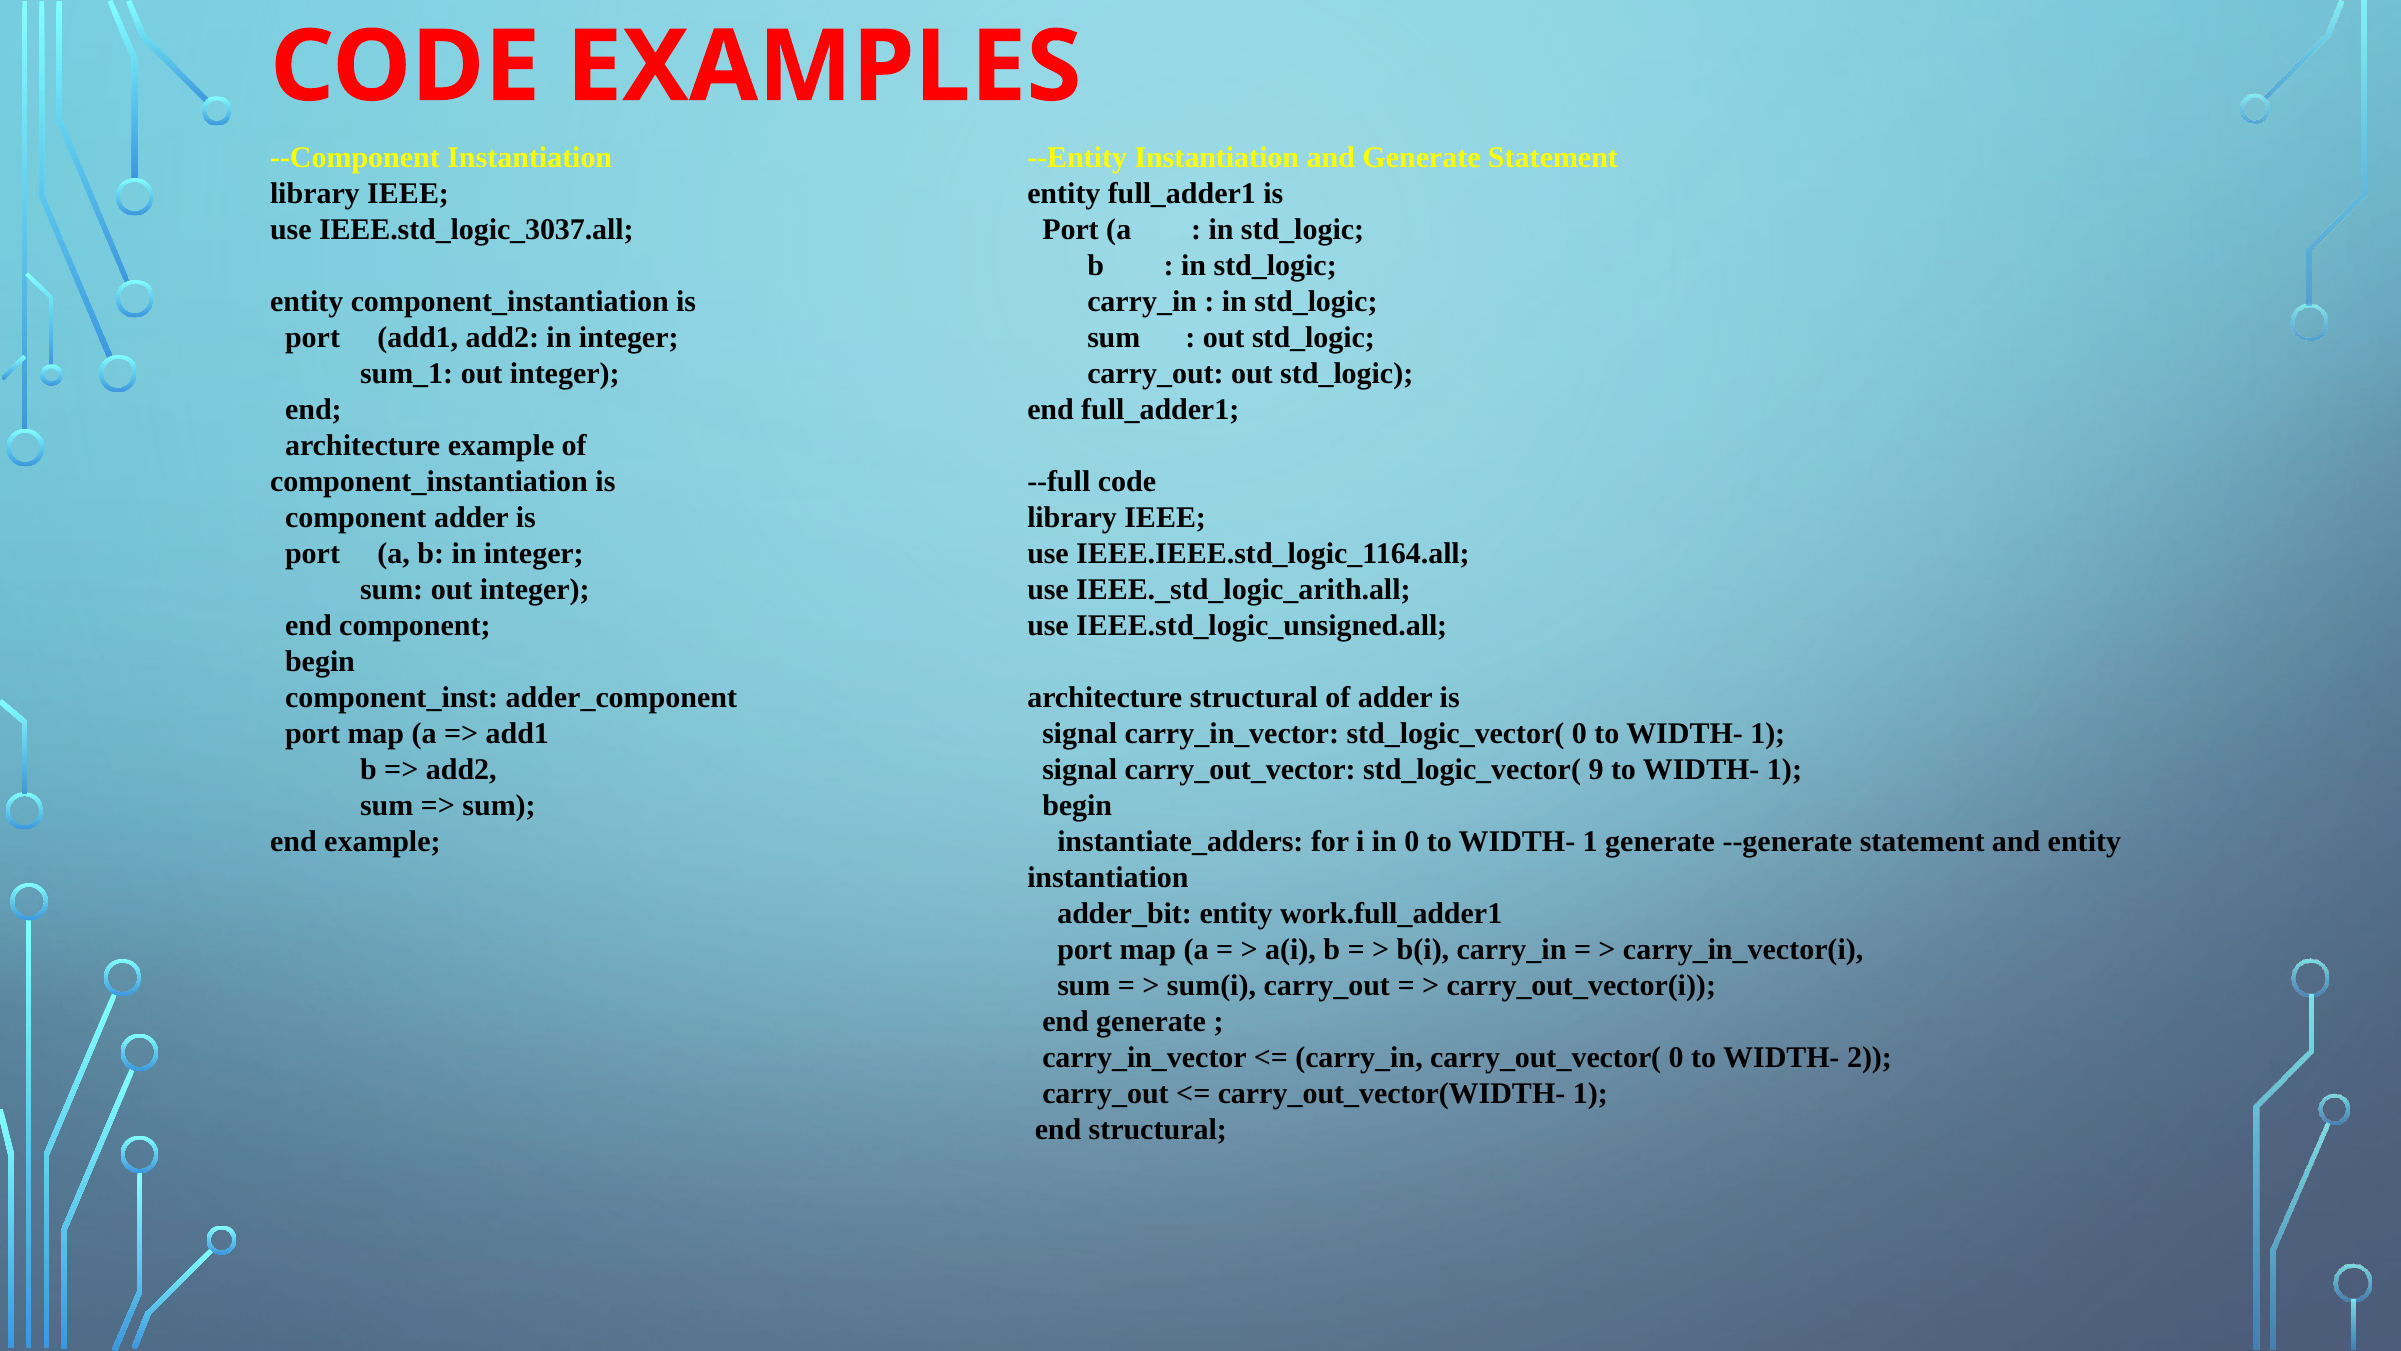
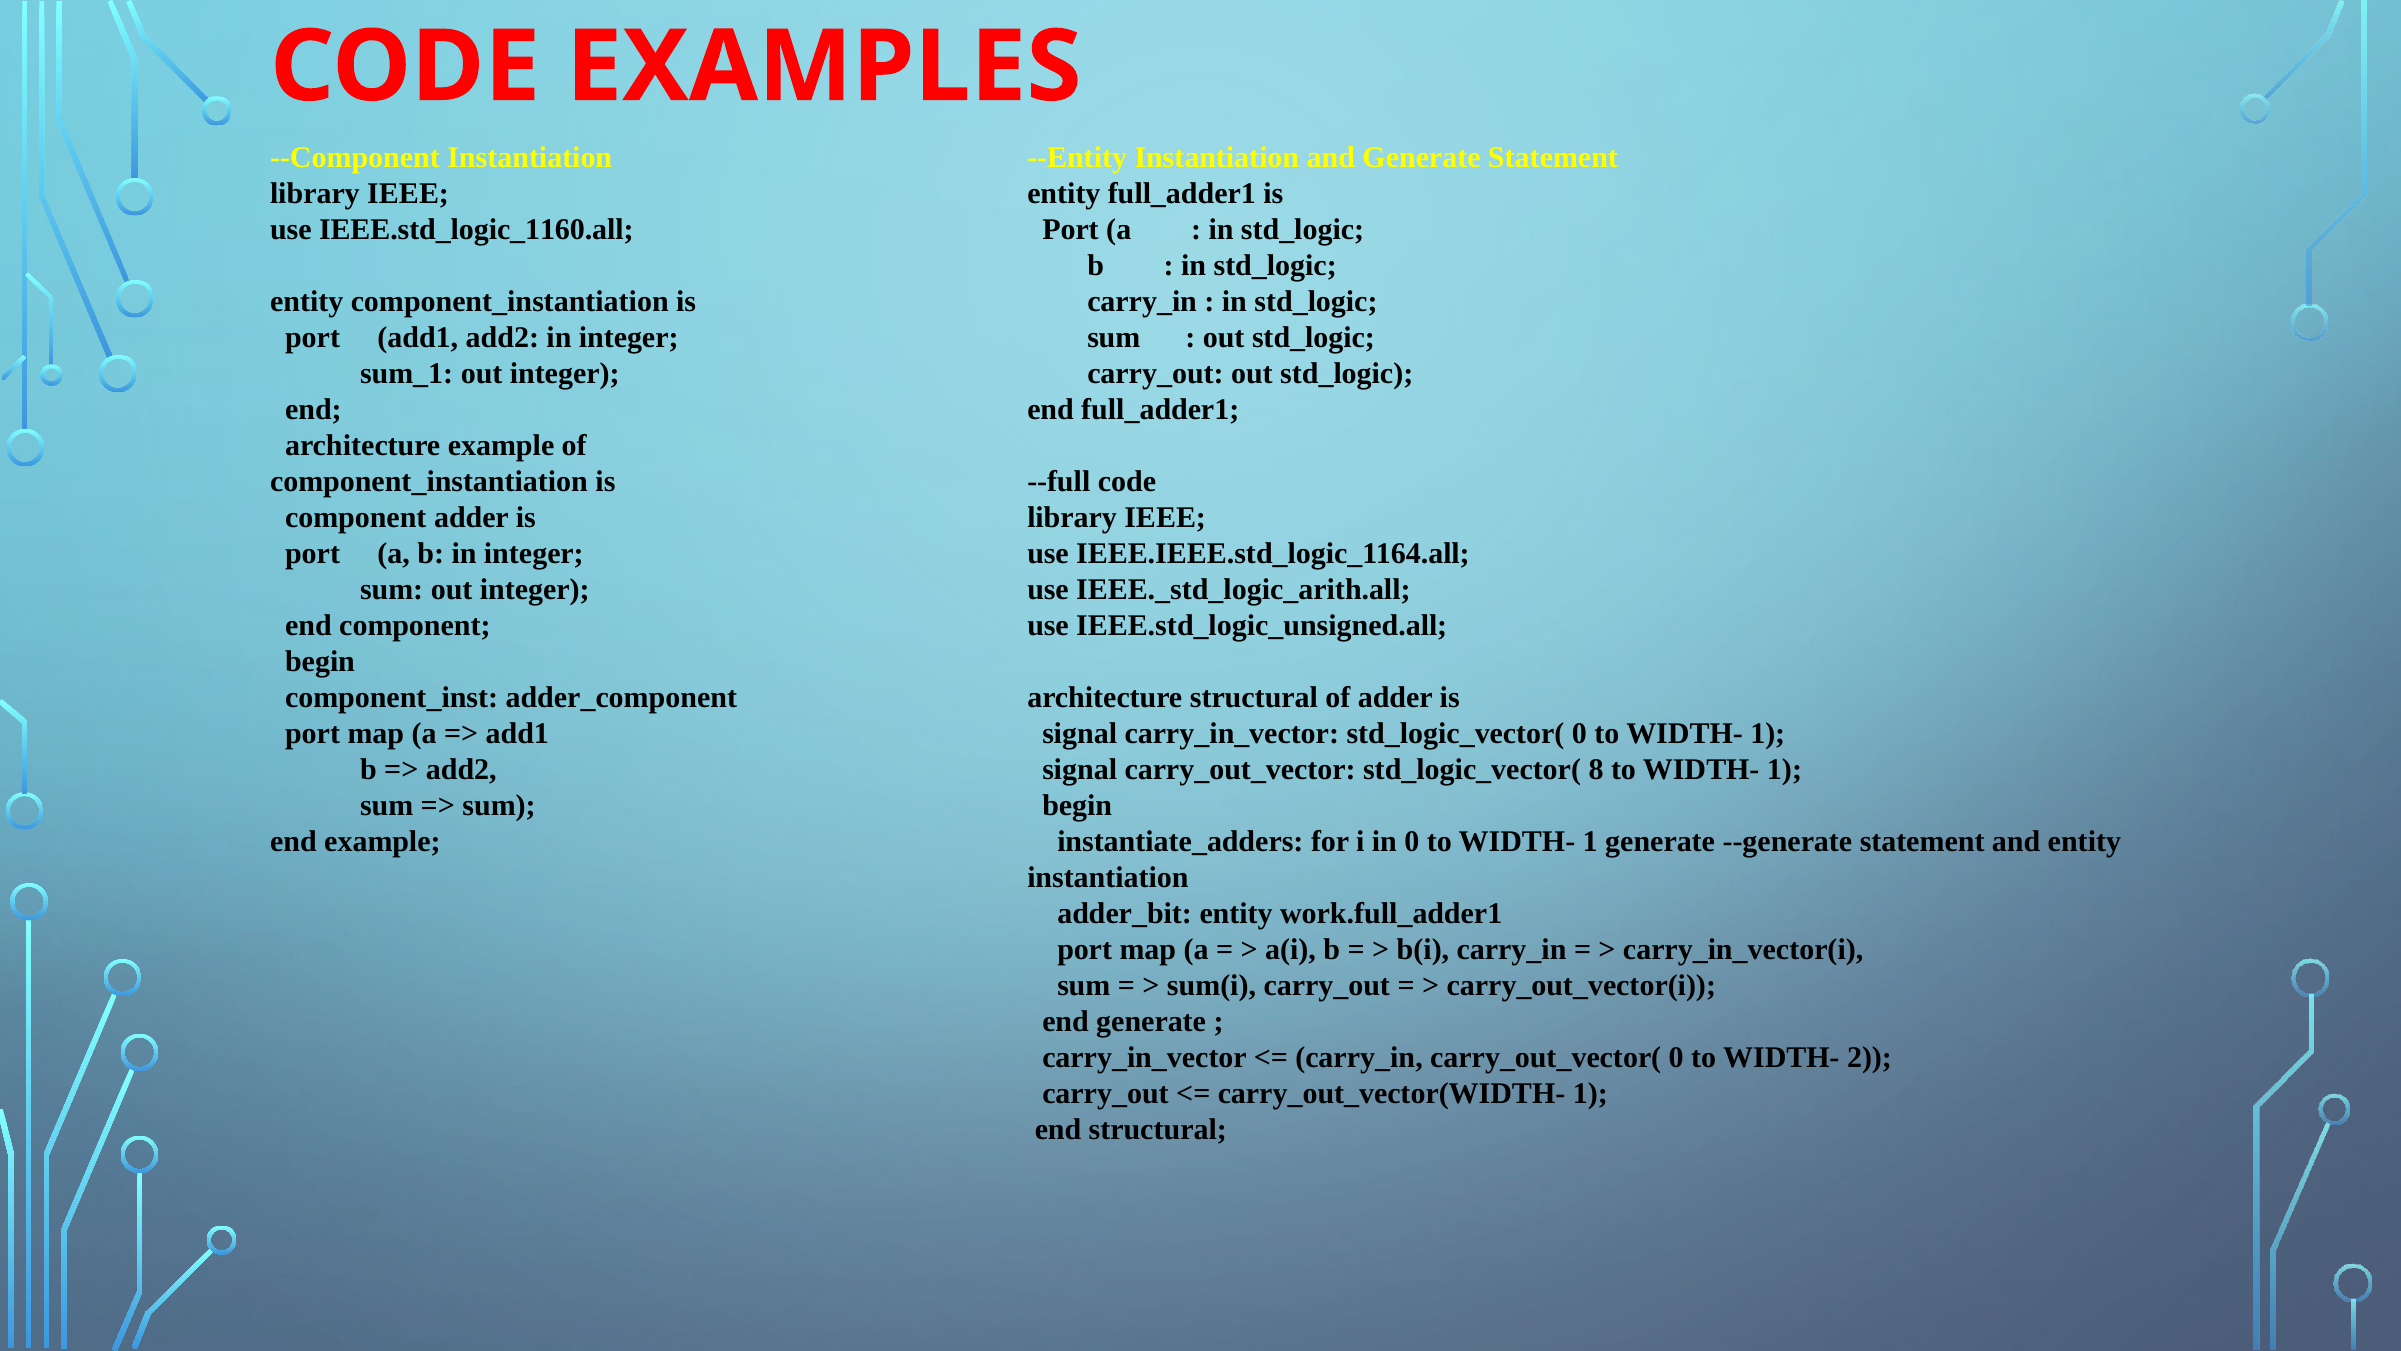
IEEE.std_logic_3037.all: IEEE.std_logic_3037.all -> IEEE.std_logic_1160.all (476, 229)
9: 9 -> 8 (1596, 769)
